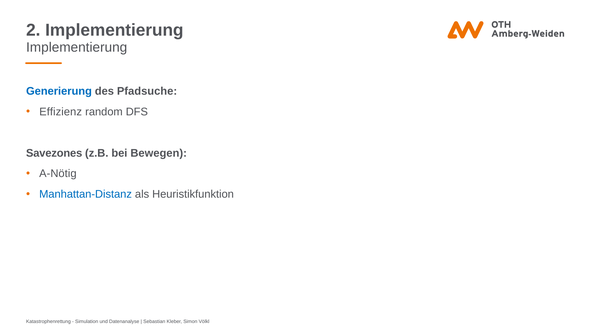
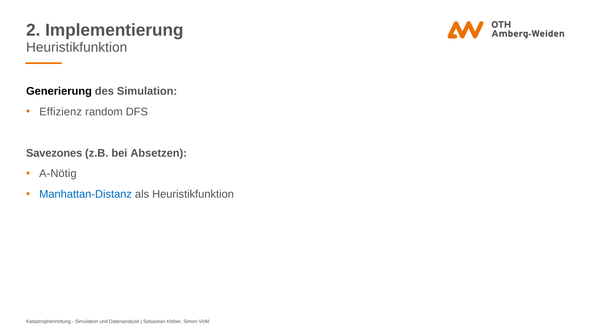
Implementierung: Implementierung -> Heuristikfunktion (77, 47)
Generierung colour: blue -> black (59, 91)
des Pfadsuche: Pfadsuche -> Simulation (147, 91)
Bewegen: Bewegen -> Absetzen (159, 153)
